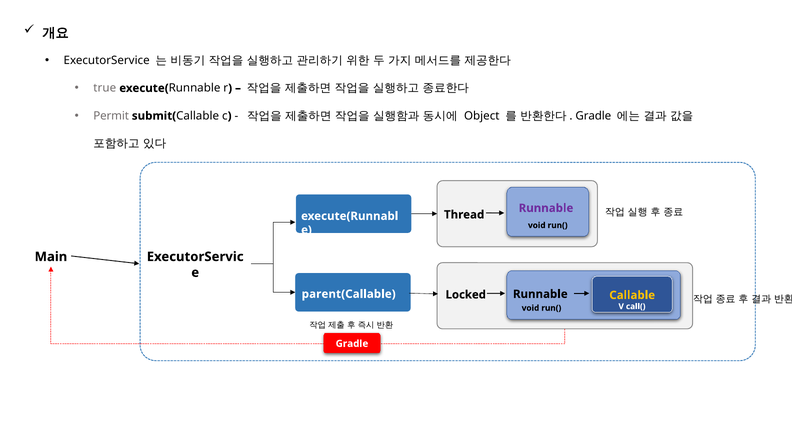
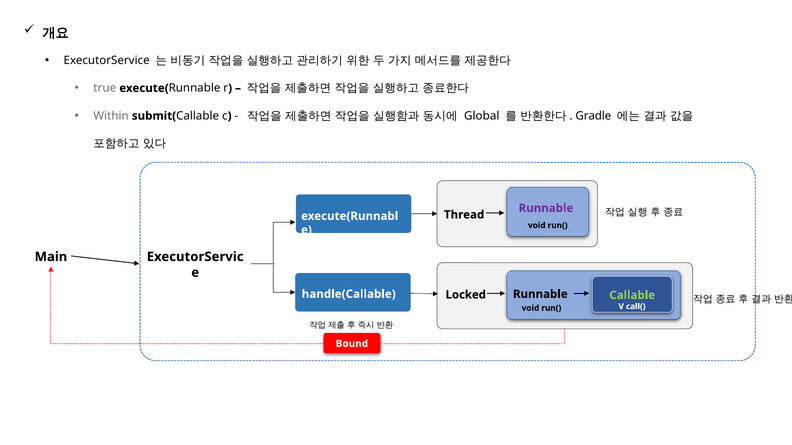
Permit: Permit -> Within (111, 116)
Object: Object -> Global (482, 116)
parent(Callable: parent(Callable -> handle(Callable (349, 294)
Callable colour: yellow -> light green (632, 296)
Gradle: Gradle -> Bound (352, 344)
